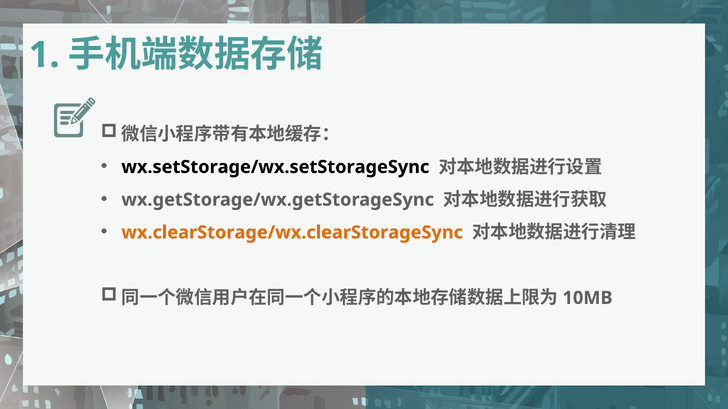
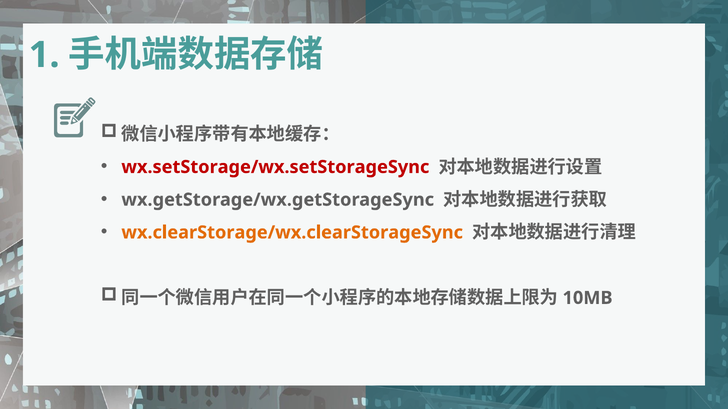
wx.setStorage/wx.setStorageSync colour: black -> red (275, 167)
